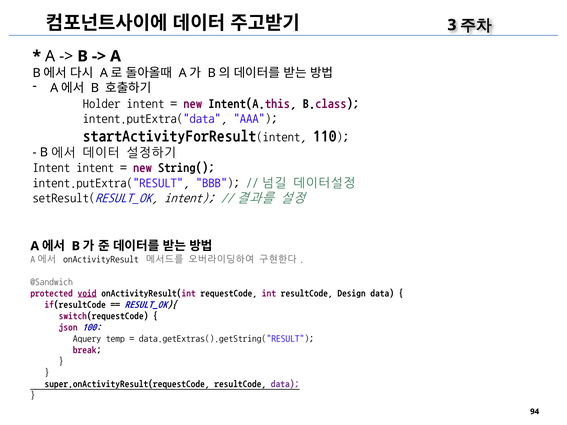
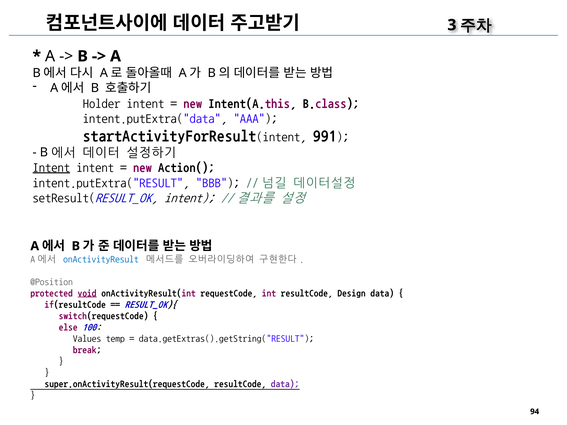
110: 110 -> 991 (325, 136)
Intent underline: none -> present (51, 168)
String(: String( -> Action( (186, 168)
onActivityResult colour: black -> blue (101, 259)
@Sandwich: @Sandwich -> @Position (52, 282)
json: json -> else (68, 327)
Aquery: Aquery -> Values (87, 339)
